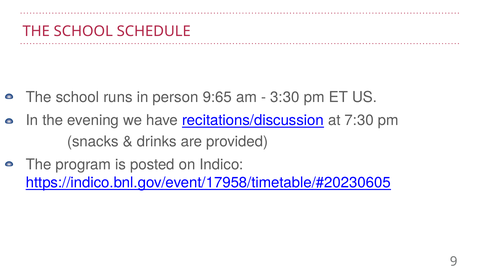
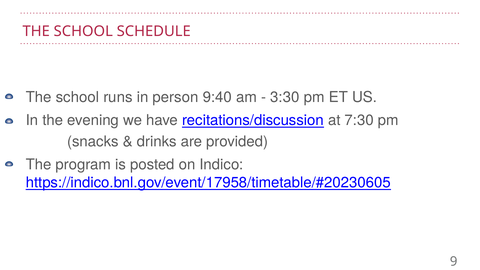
9:65: 9:65 -> 9:40 (217, 97)
